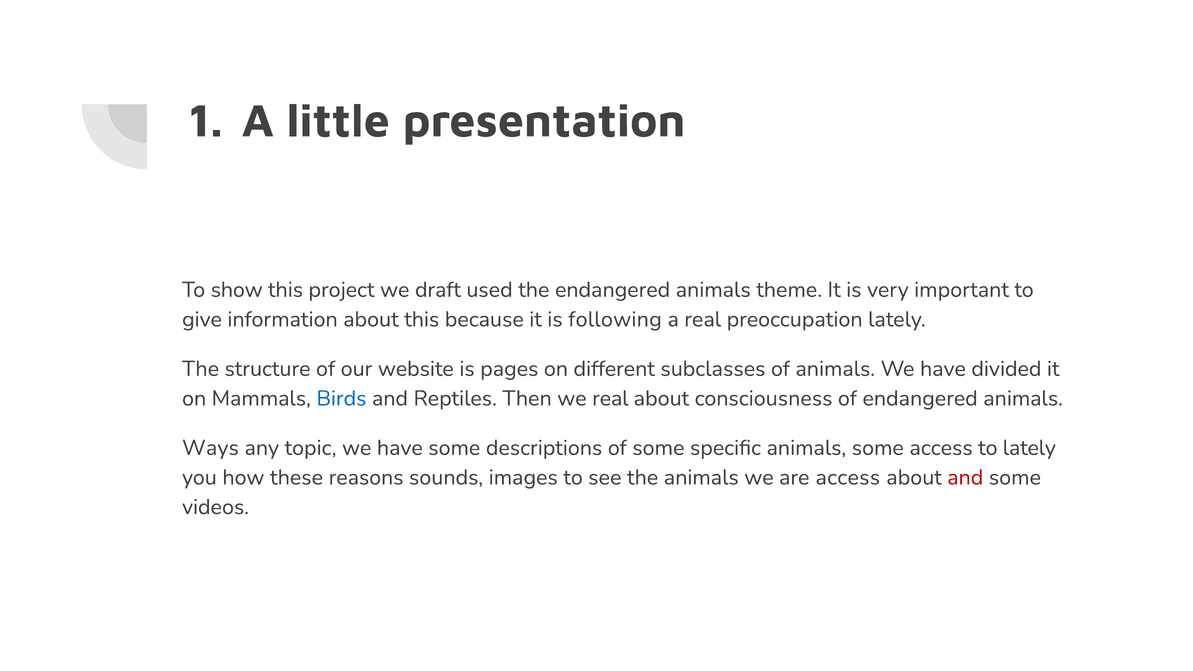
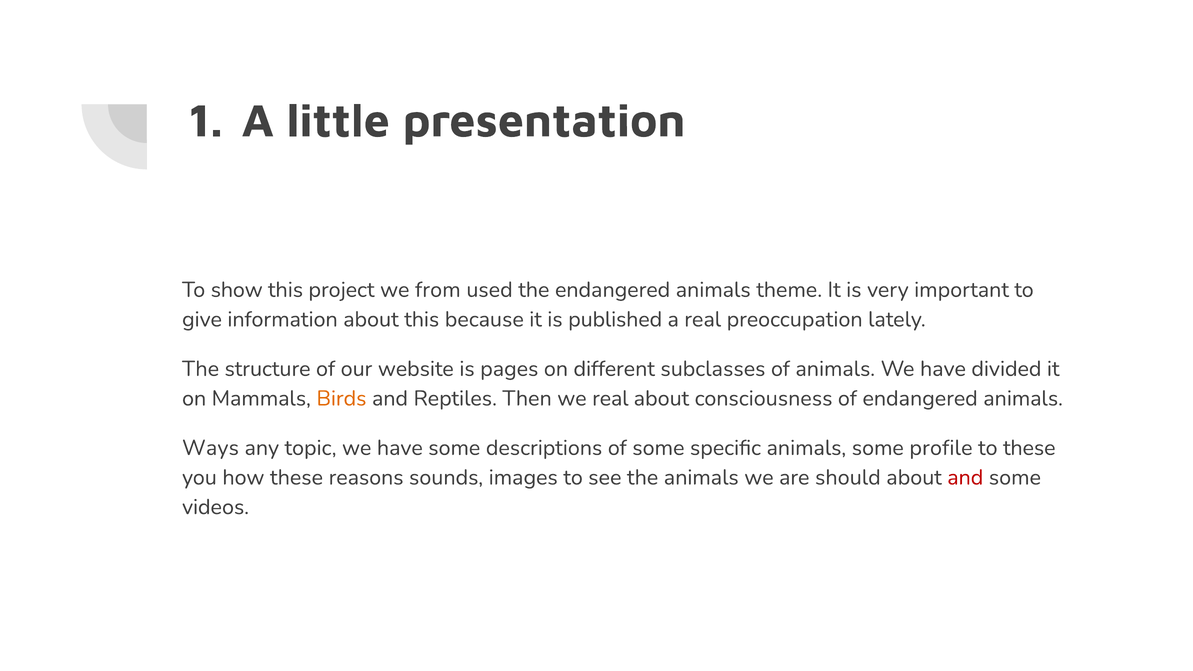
draft: draft -> from (438, 290)
following: following -> published (615, 319)
Birds colour: blue -> orange (341, 398)
some access: access -> profile (941, 448)
to lately: lately -> these (1029, 448)
are access: access -> should (848, 477)
